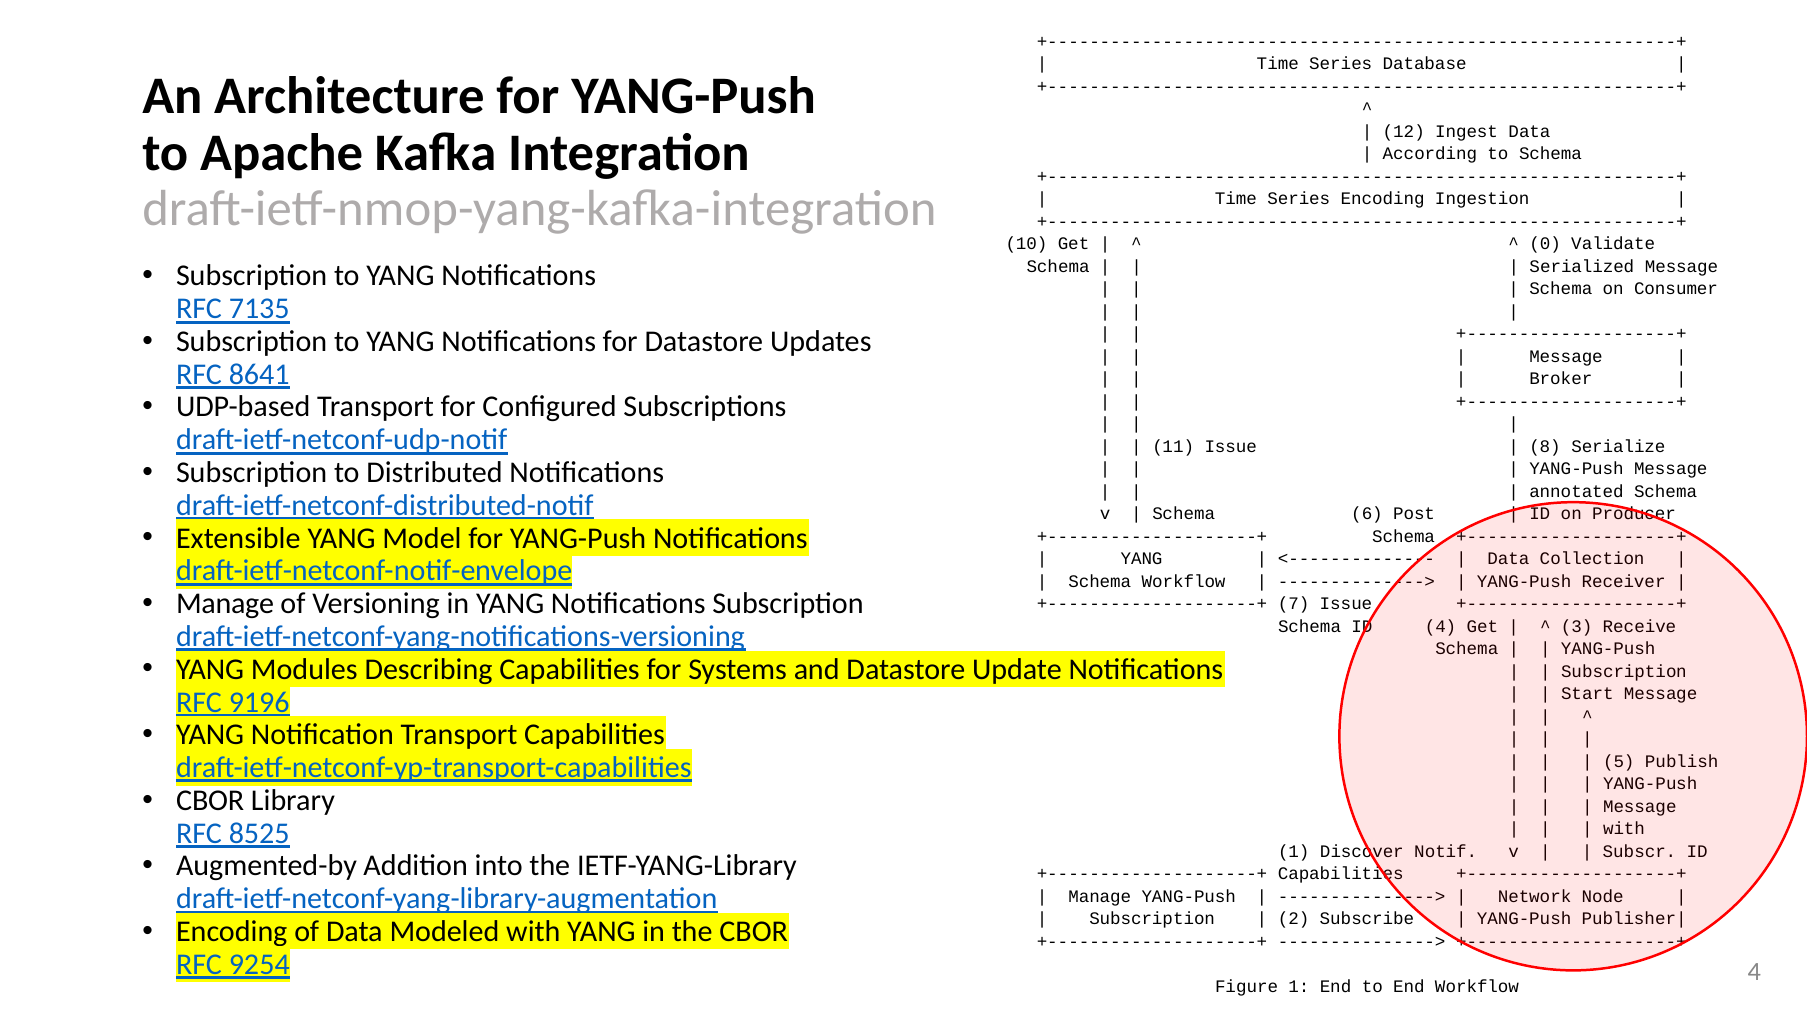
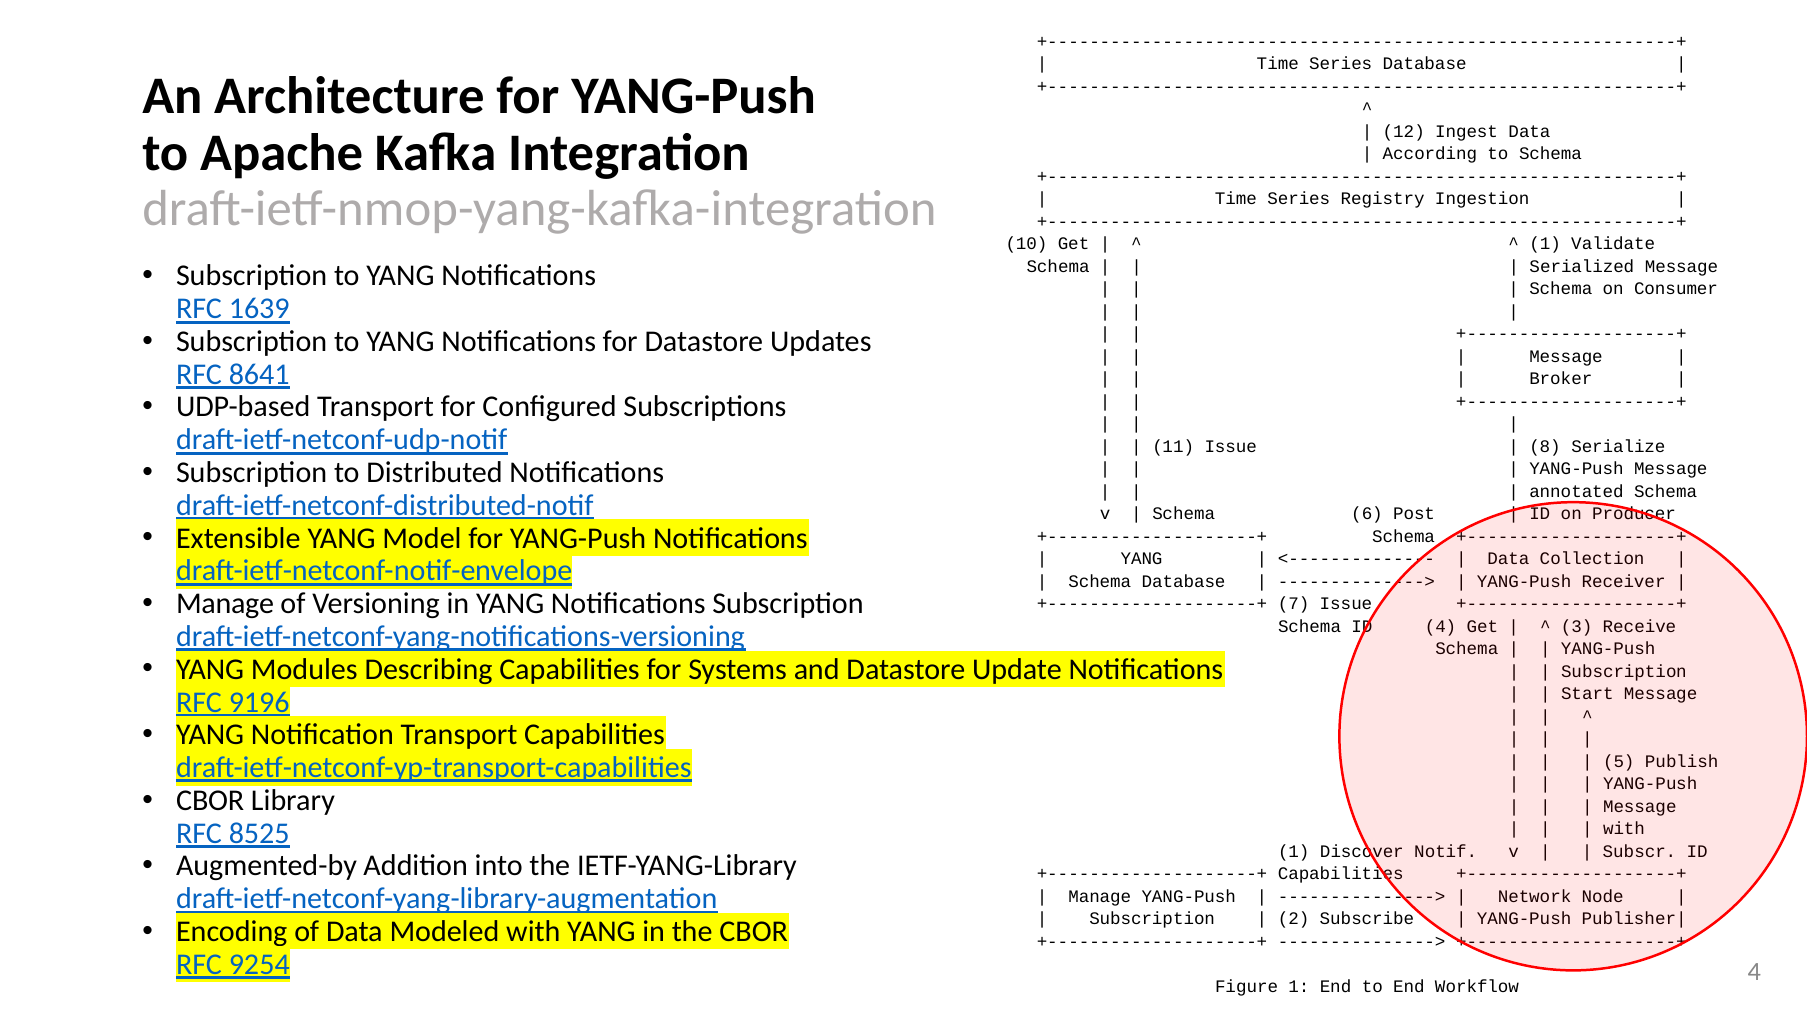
Series Encoding: Encoding -> Registry (1383, 199)
0: 0 -> 1 (1545, 244)
7135: 7135 -> 1639 (259, 309)
Schema Workflow: Workflow -> Database (1184, 581)
